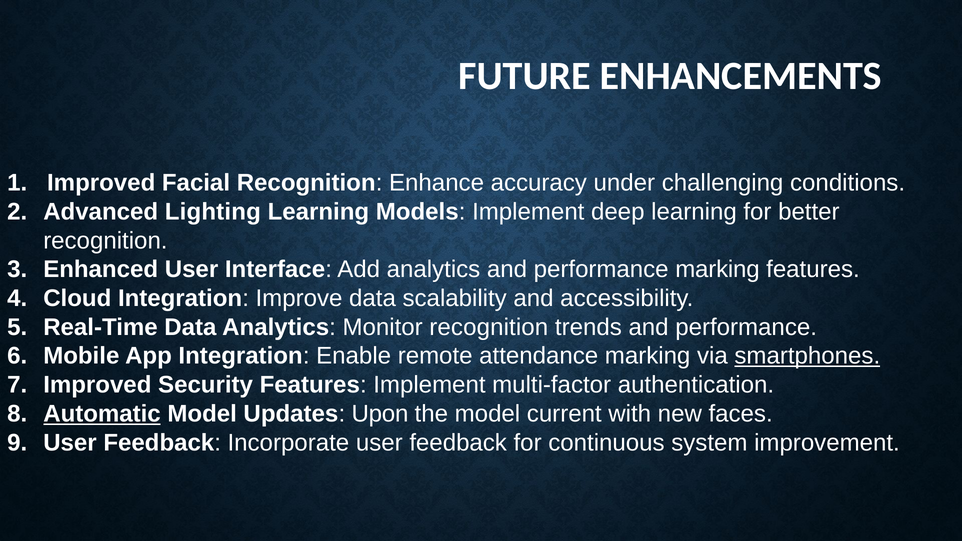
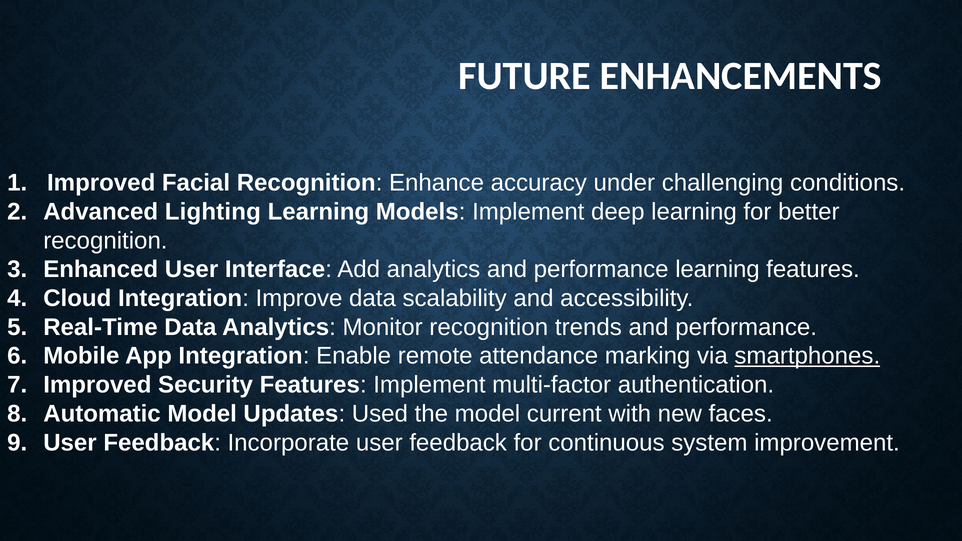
performance marking: marking -> learning (717, 270)
Automatic underline: present -> none (102, 414)
Upon: Upon -> Used (380, 414)
